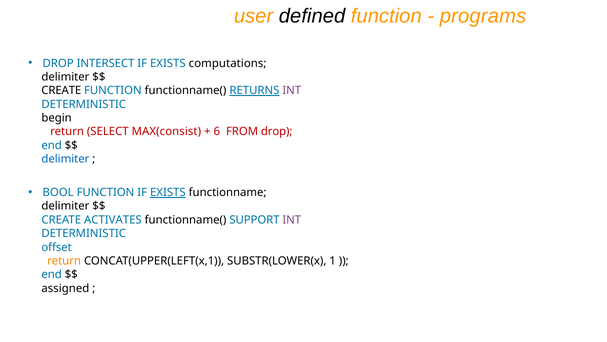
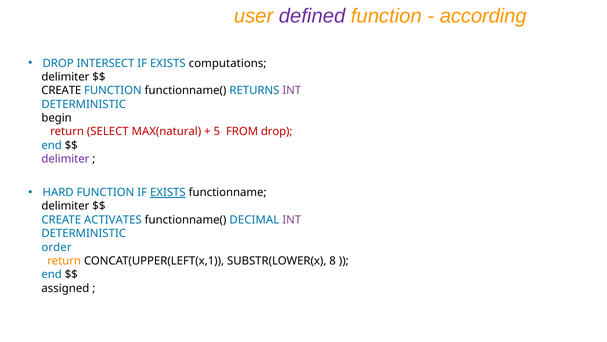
defined colour: black -> purple (312, 16)
programs: programs -> according (483, 16)
RETURNS underline: present -> none (254, 90)
MAX(consist: MAX(consist -> MAX(natural (166, 131)
6: 6 -> 5 (217, 131)
delimiter colour: blue -> purple (65, 159)
BOOL: BOOL -> HARD (58, 192)
SUPPORT: SUPPORT -> DECIMAL (254, 220)
offset: offset -> order (57, 247)
1: 1 -> 8 (333, 261)
